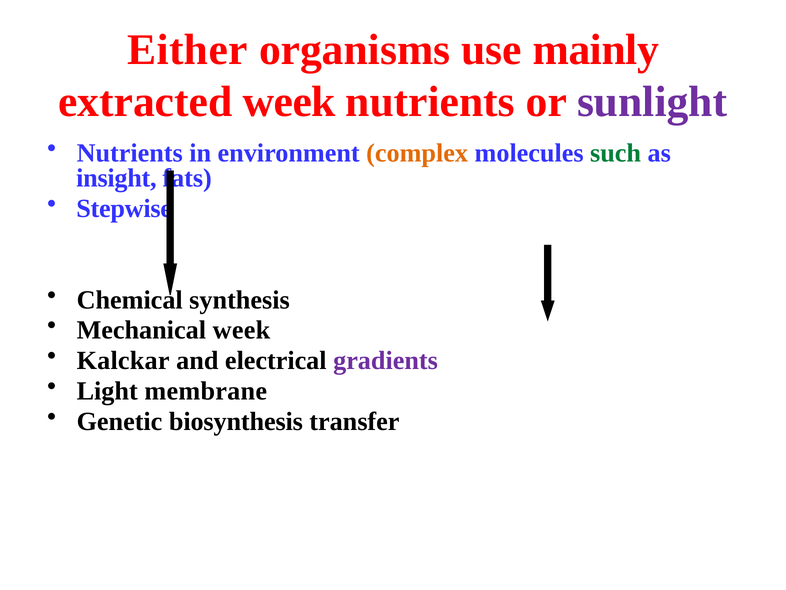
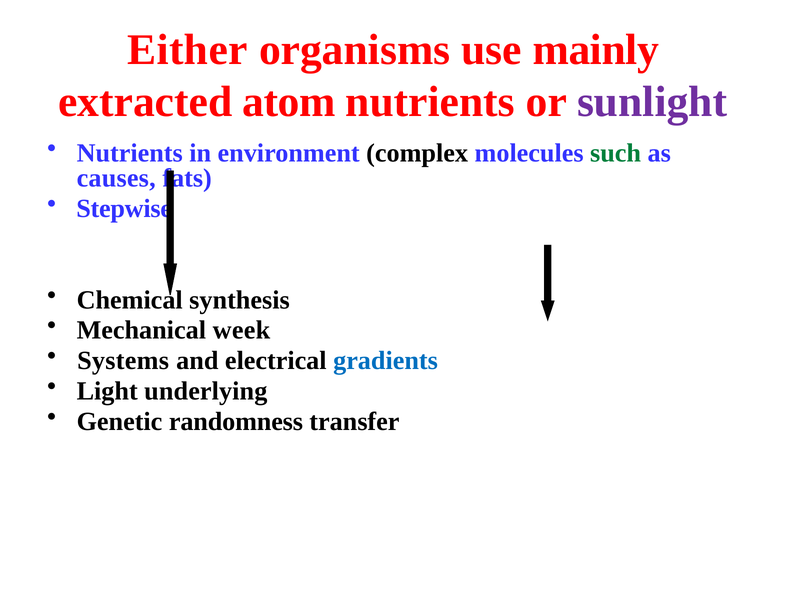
extracted week: week -> atom (289, 102)
complex colour: orange -> black (417, 153)
insight: insight -> causes (116, 178)
Kalckar: Kalckar -> Systems (123, 360)
gradients colour: purple -> blue (386, 360)
membrane: membrane -> underlying (206, 391)
biosynthesis: biosynthesis -> randomness (236, 421)
